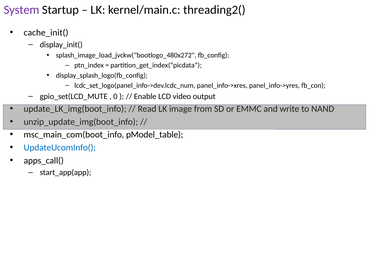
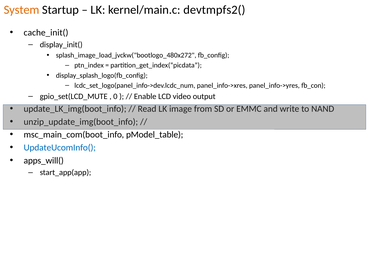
System colour: purple -> orange (21, 10)
threading2(: threading2( -> devtmpfs2( (214, 10)
apps_call(: apps_call( -> apps_will( (44, 160)
